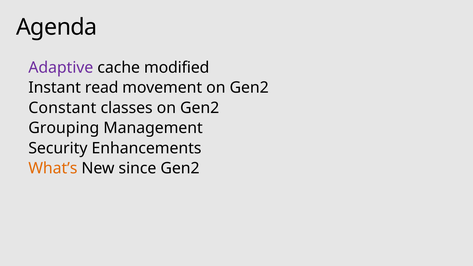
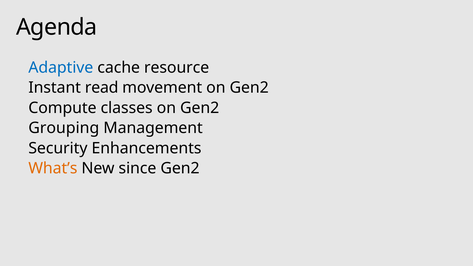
Adaptive colour: purple -> blue (61, 68)
modified: modified -> resource (177, 68)
Constant: Constant -> Compute (62, 108)
